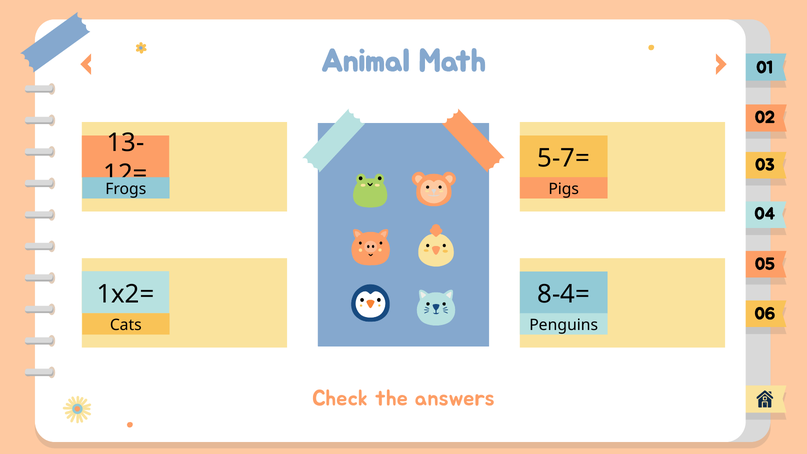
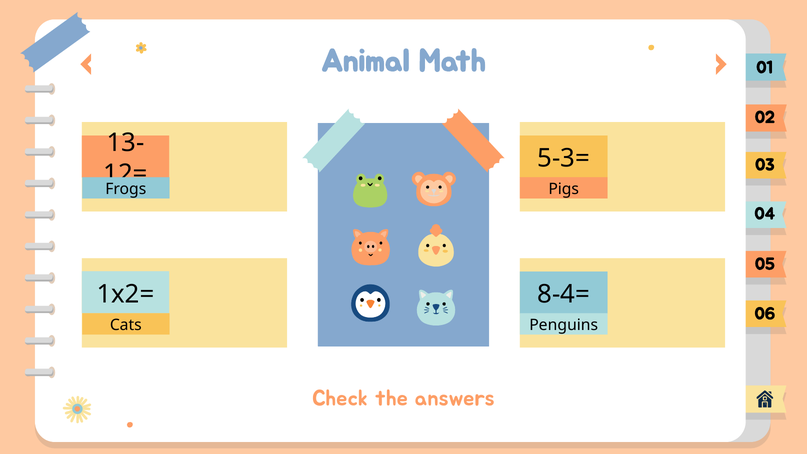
5-7=: 5-7= -> 5-3= (564, 158)
